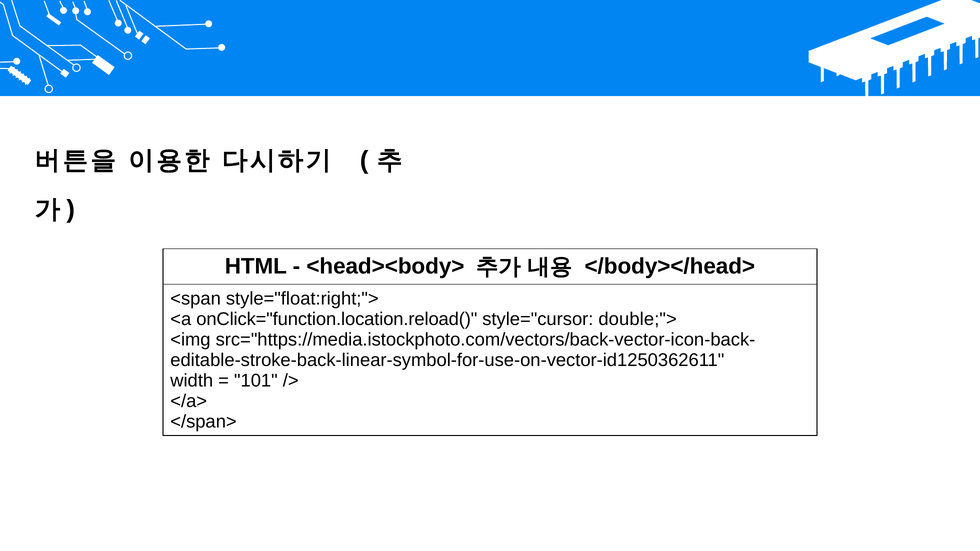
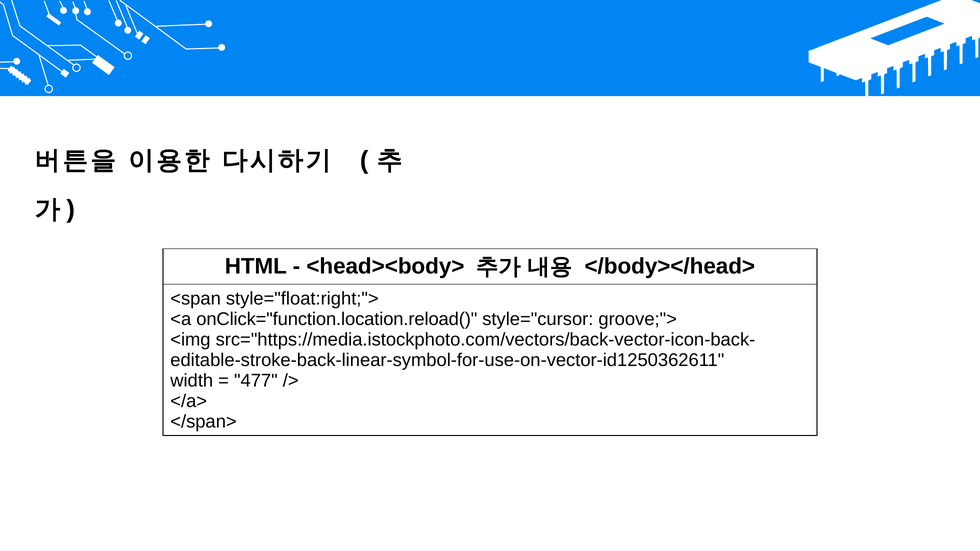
double;">: double;"> -> groove;"> (638, 319)
101: 101 -> 477 (256, 381)
